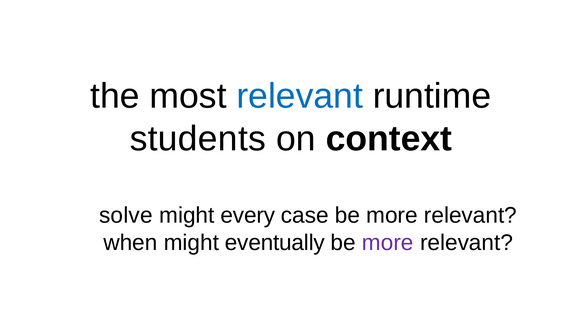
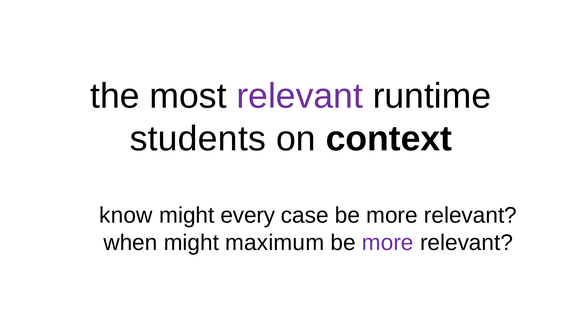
relevant colour: blue -> purple (300, 96)
solve: solve -> know (126, 216)
eventually: eventually -> maximum (275, 243)
